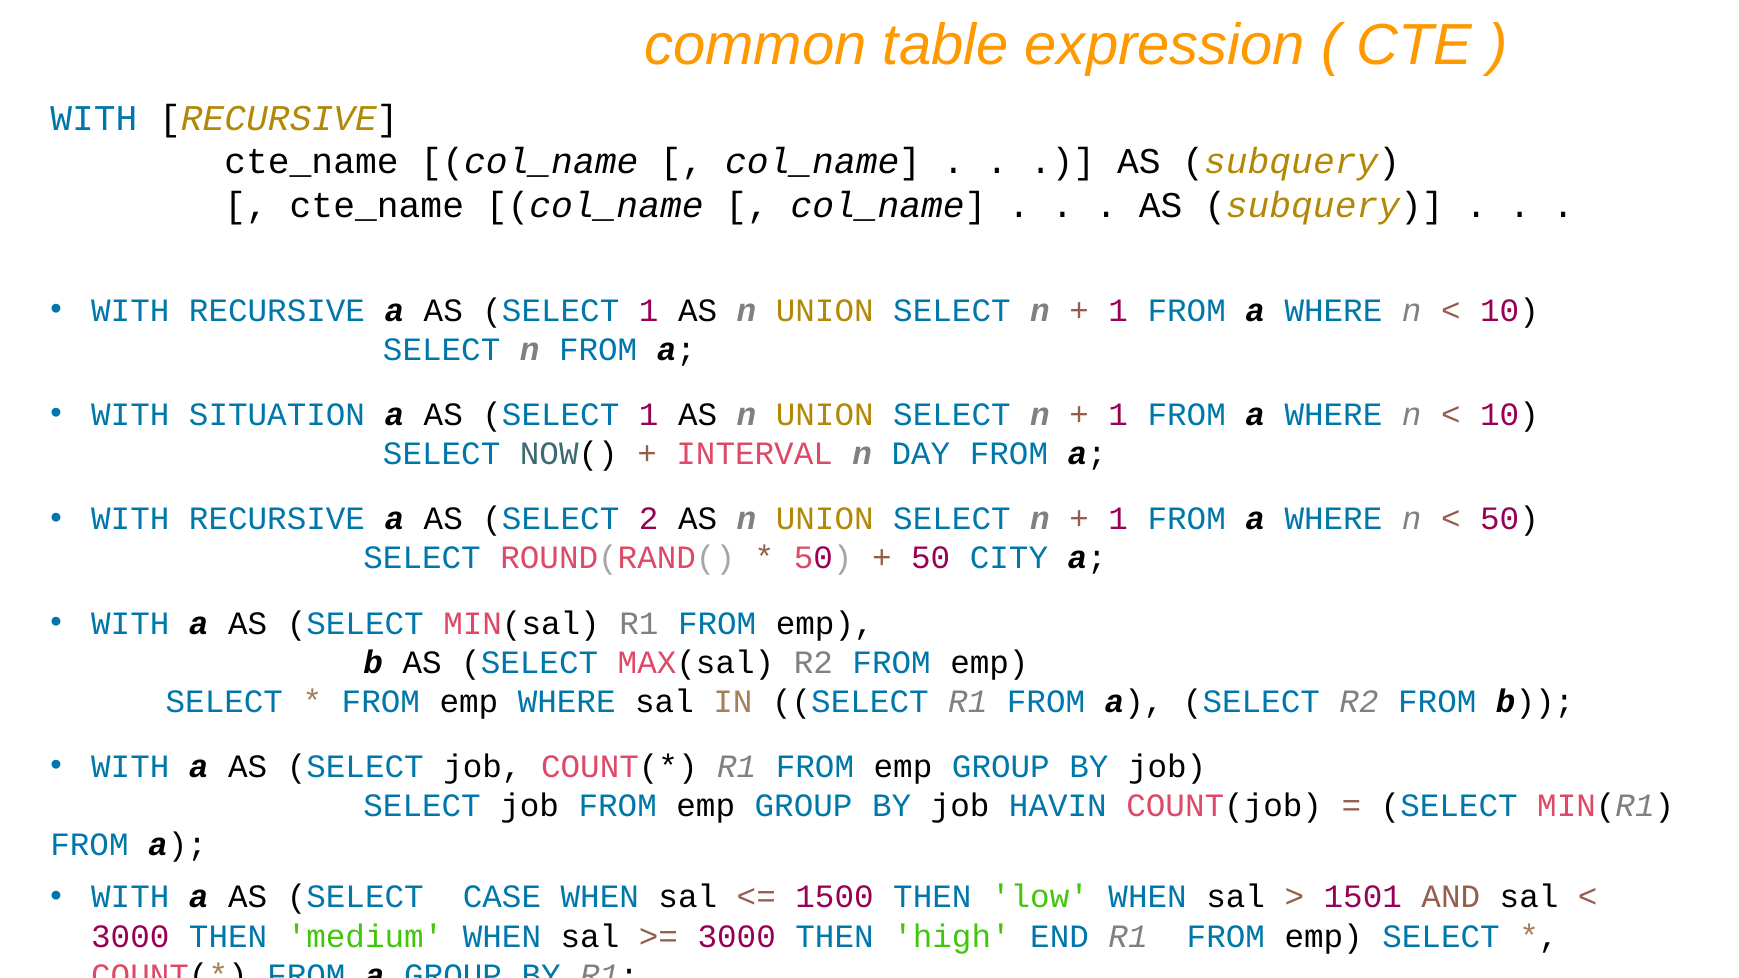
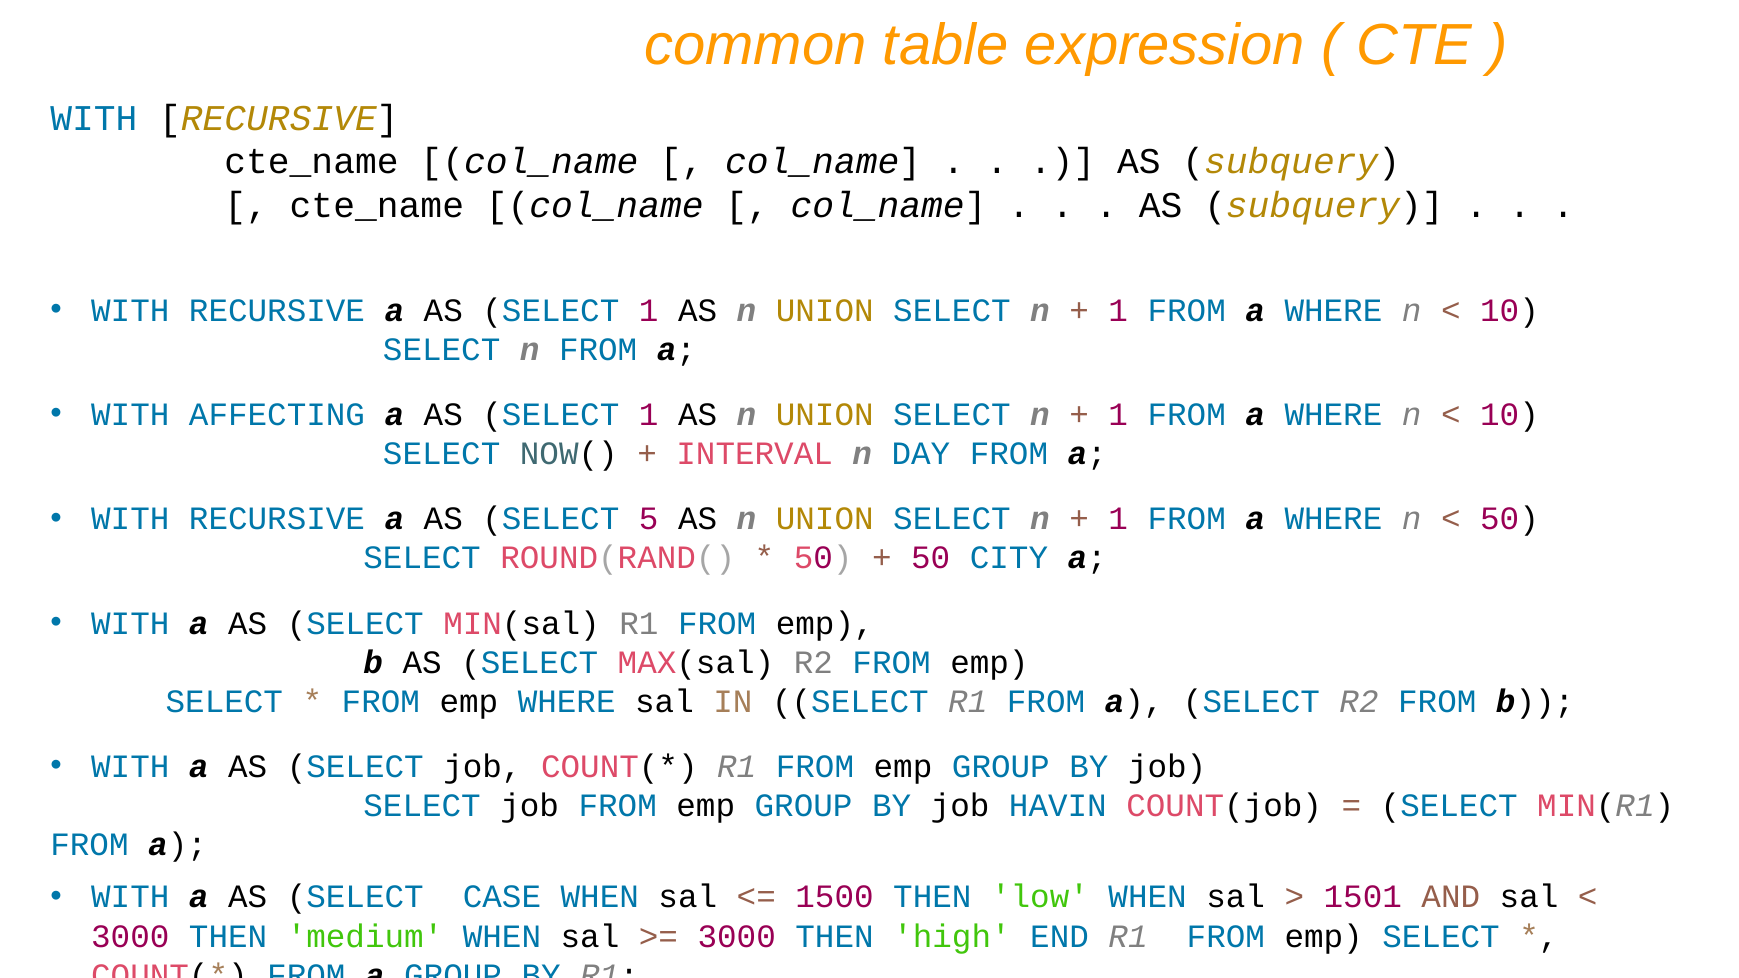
SITUATION: SITUATION -> AFFECTING (277, 415)
2: 2 -> 5 (649, 519)
